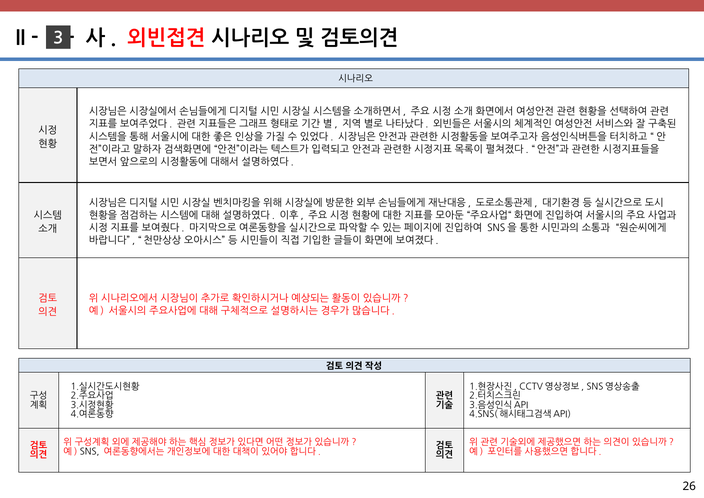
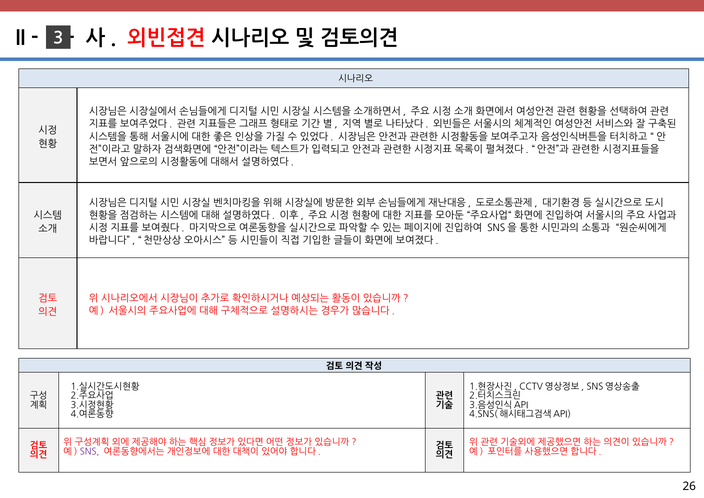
SNS colour: black -> purple (90, 451)
